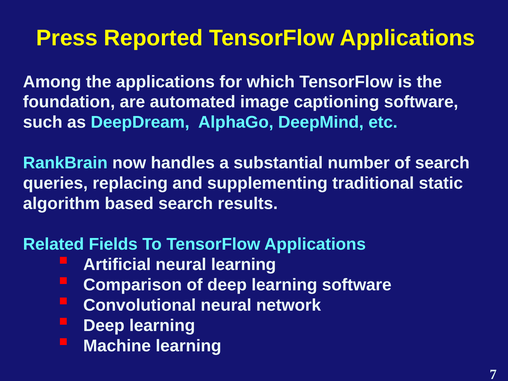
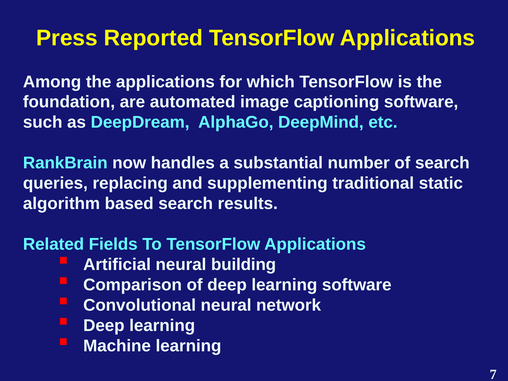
neural learning: learning -> building (244, 265)
